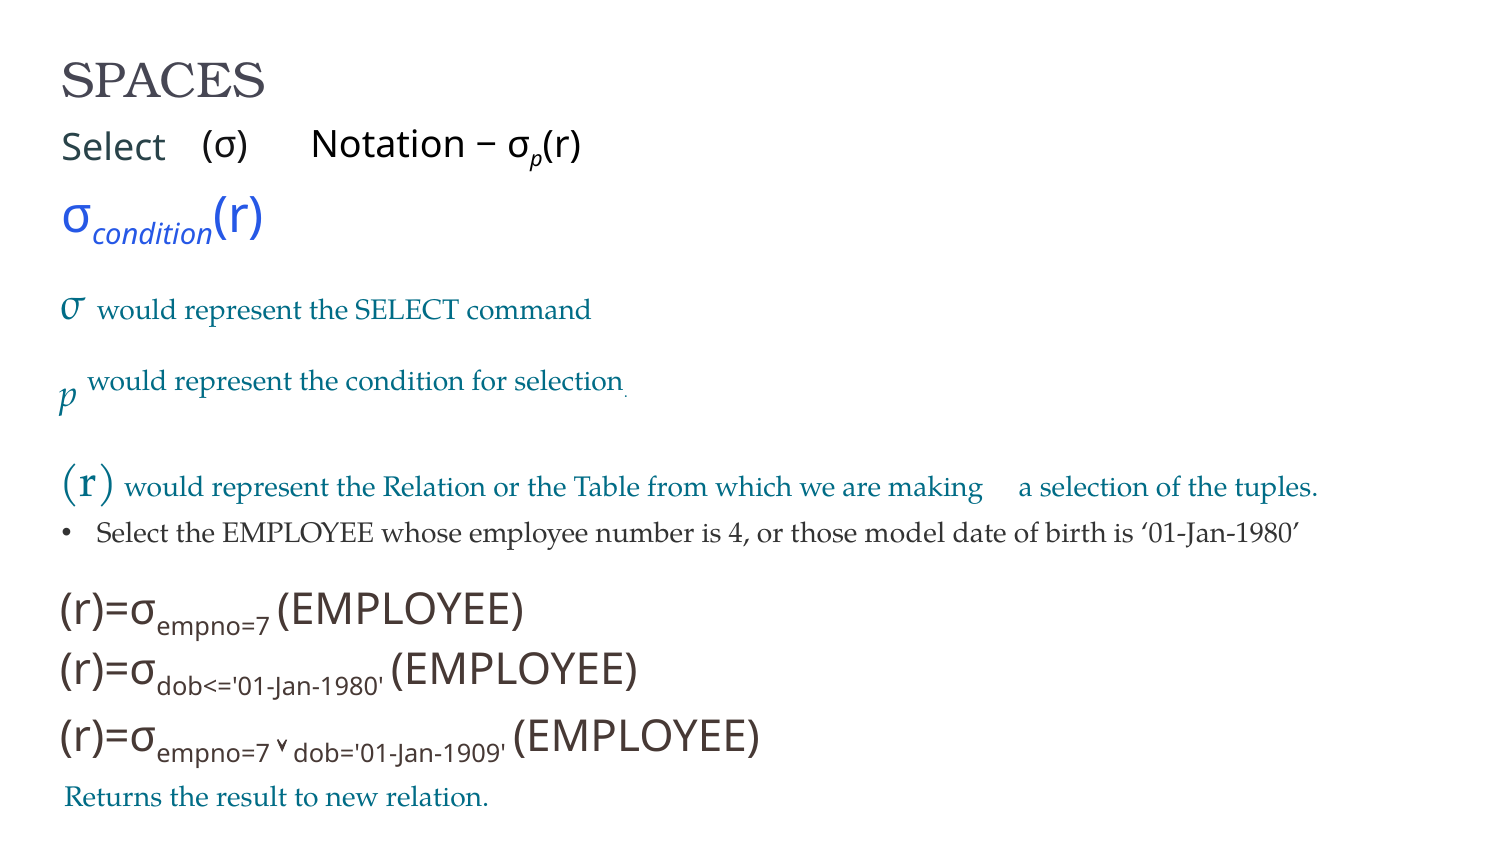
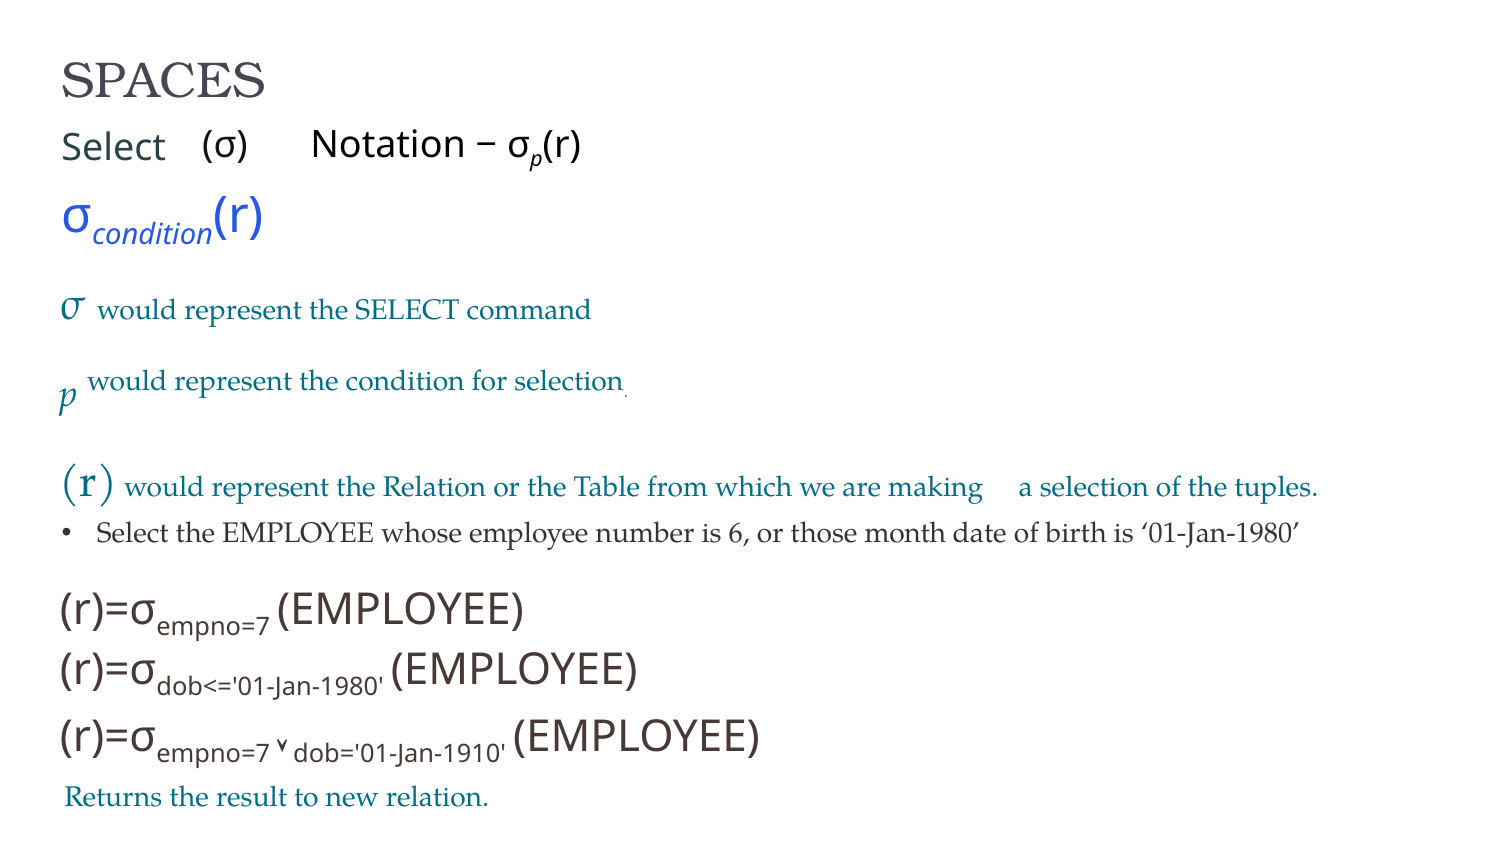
4: 4 -> 6 (739, 533)
model: model -> month (905, 533)
dob='01-Jan-1909: dob='01-Jan-1909 -> dob='01-Jan-1910 (400, 754)
